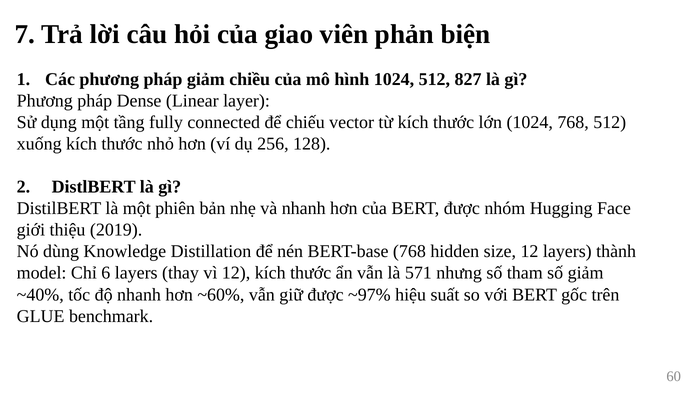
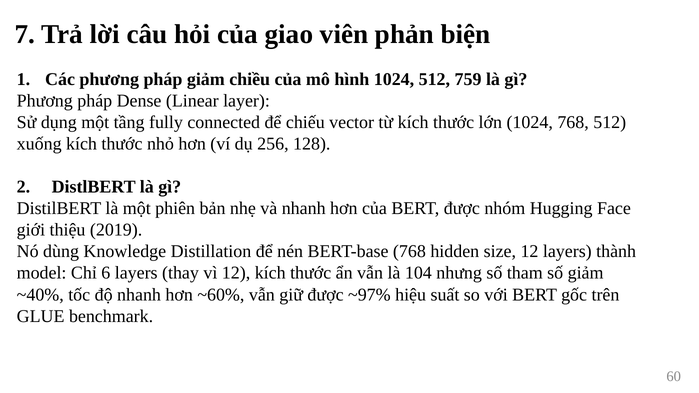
827: 827 -> 759 (468, 79)
571: 571 -> 104 (418, 273)
